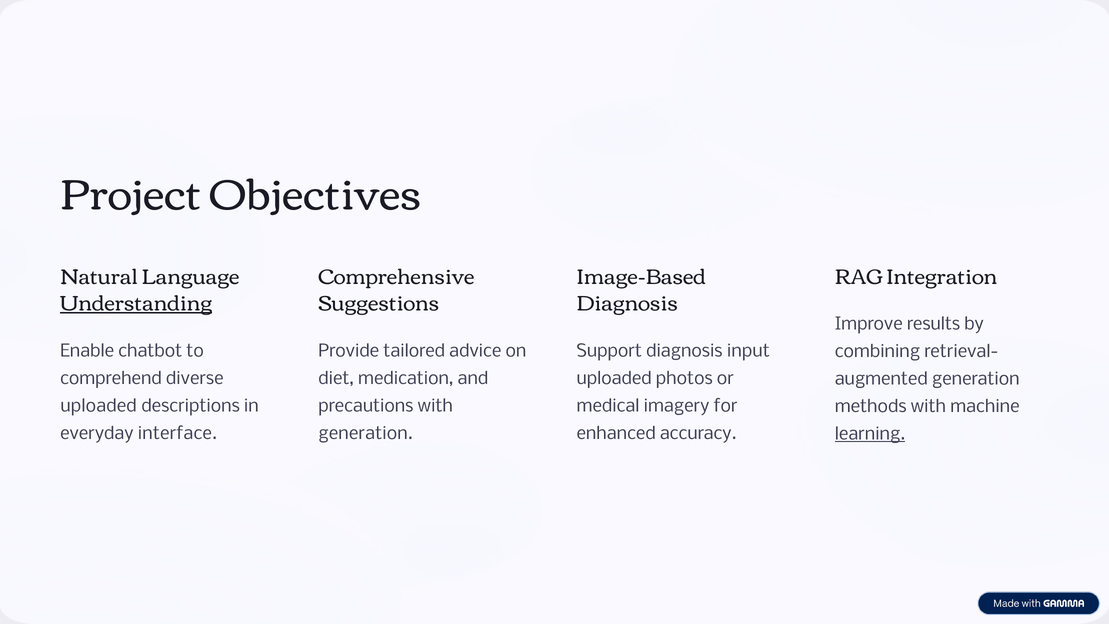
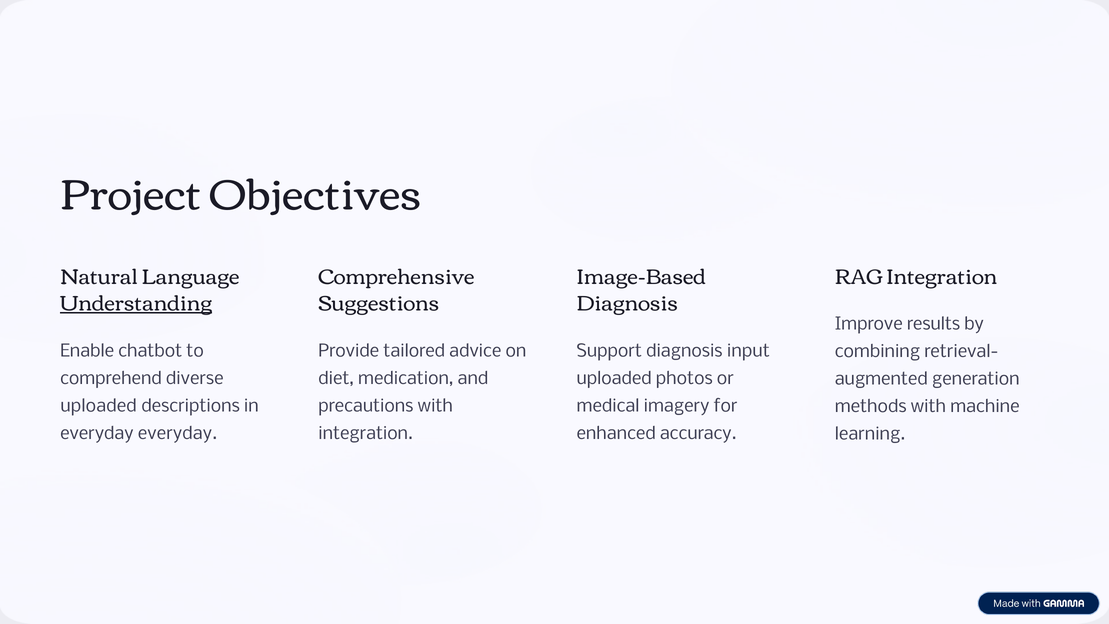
everyday interface: interface -> everyday (177, 433)
generation: generation -> integration (366, 433)
learning underline: present -> none (870, 434)
